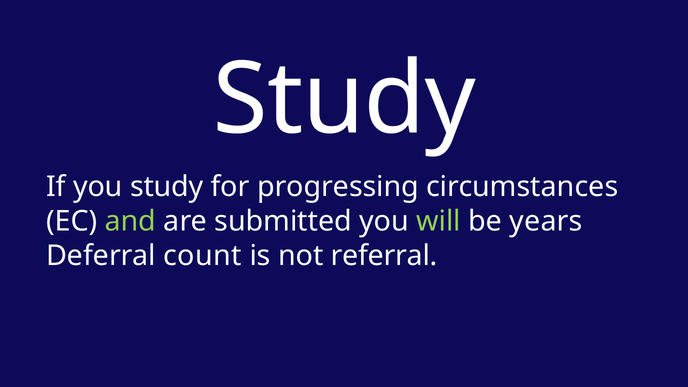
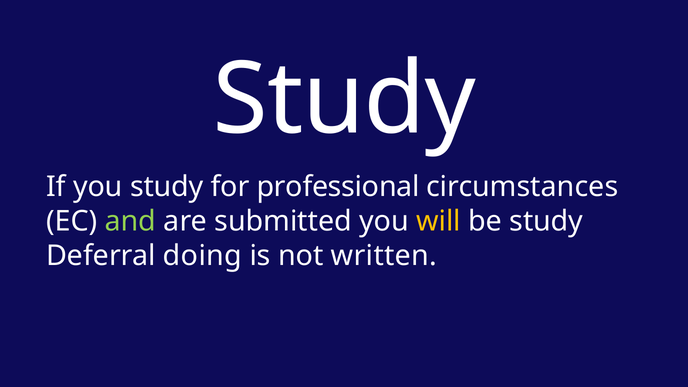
progressing: progressing -> professional (338, 187)
will colour: light green -> yellow (439, 221)
be years: years -> study (546, 221)
count: count -> doing (202, 256)
referral: referral -> written (384, 256)
